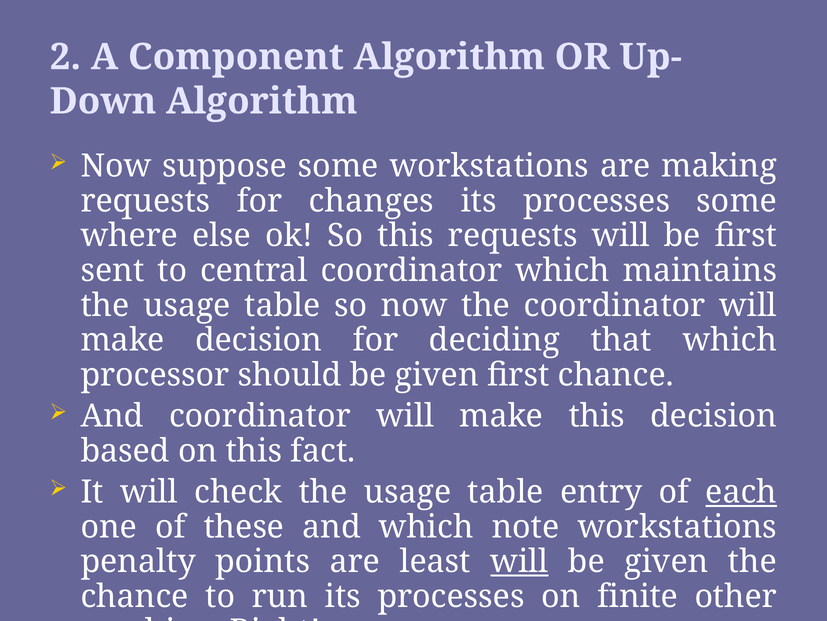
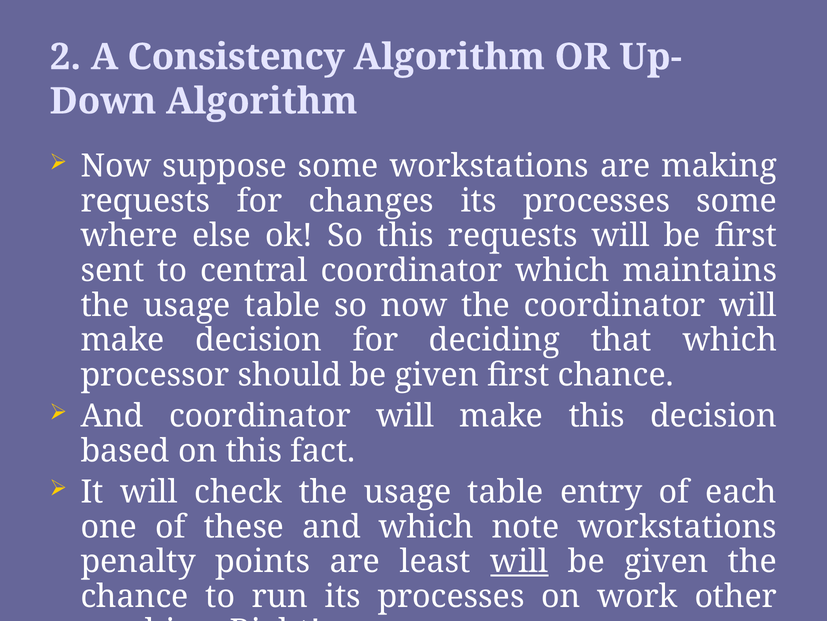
Component: Component -> Consistency (236, 57)
each underline: present -> none (741, 492)
finite: finite -> work (637, 596)
